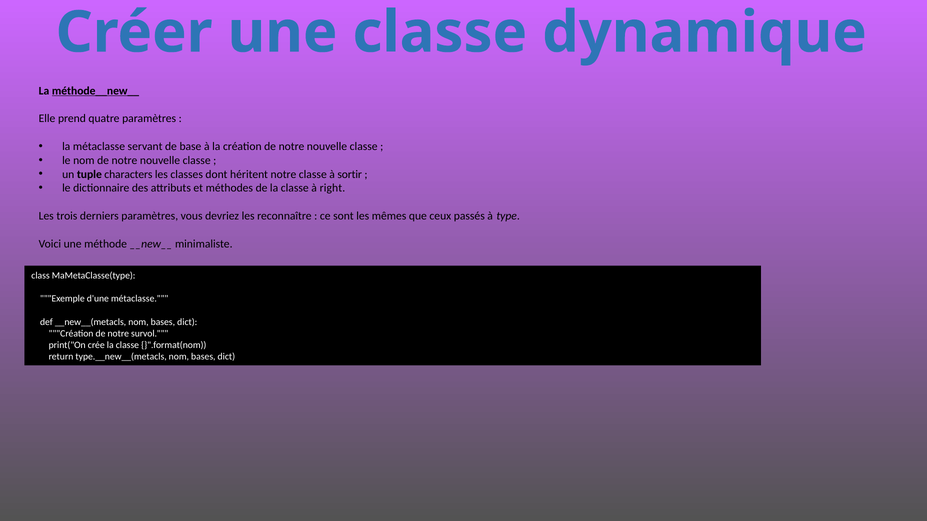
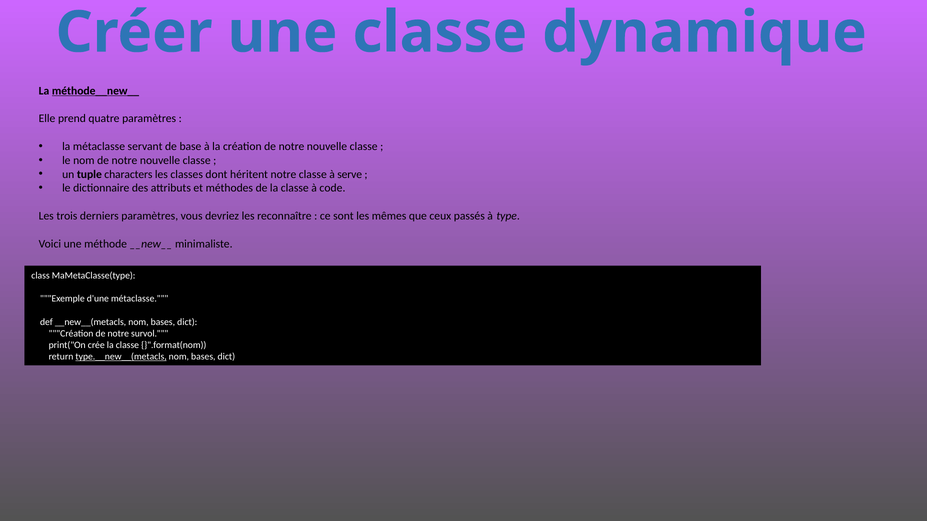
sortir: sortir -> serve (350, 174)
right: right -> code (332, 188)
type.__new__(metacls underline: none -> present (121, 357)
